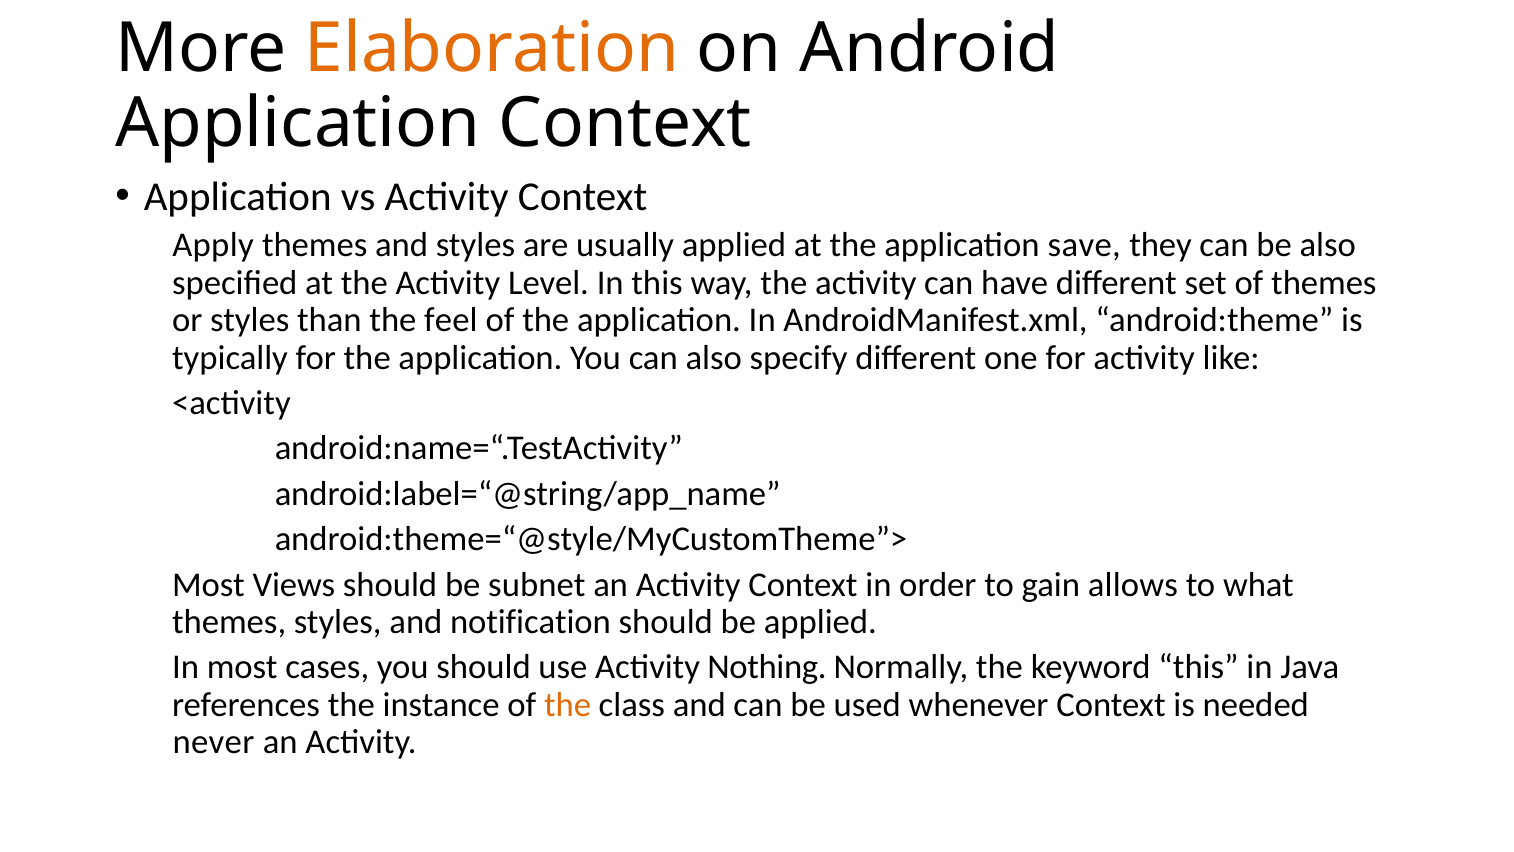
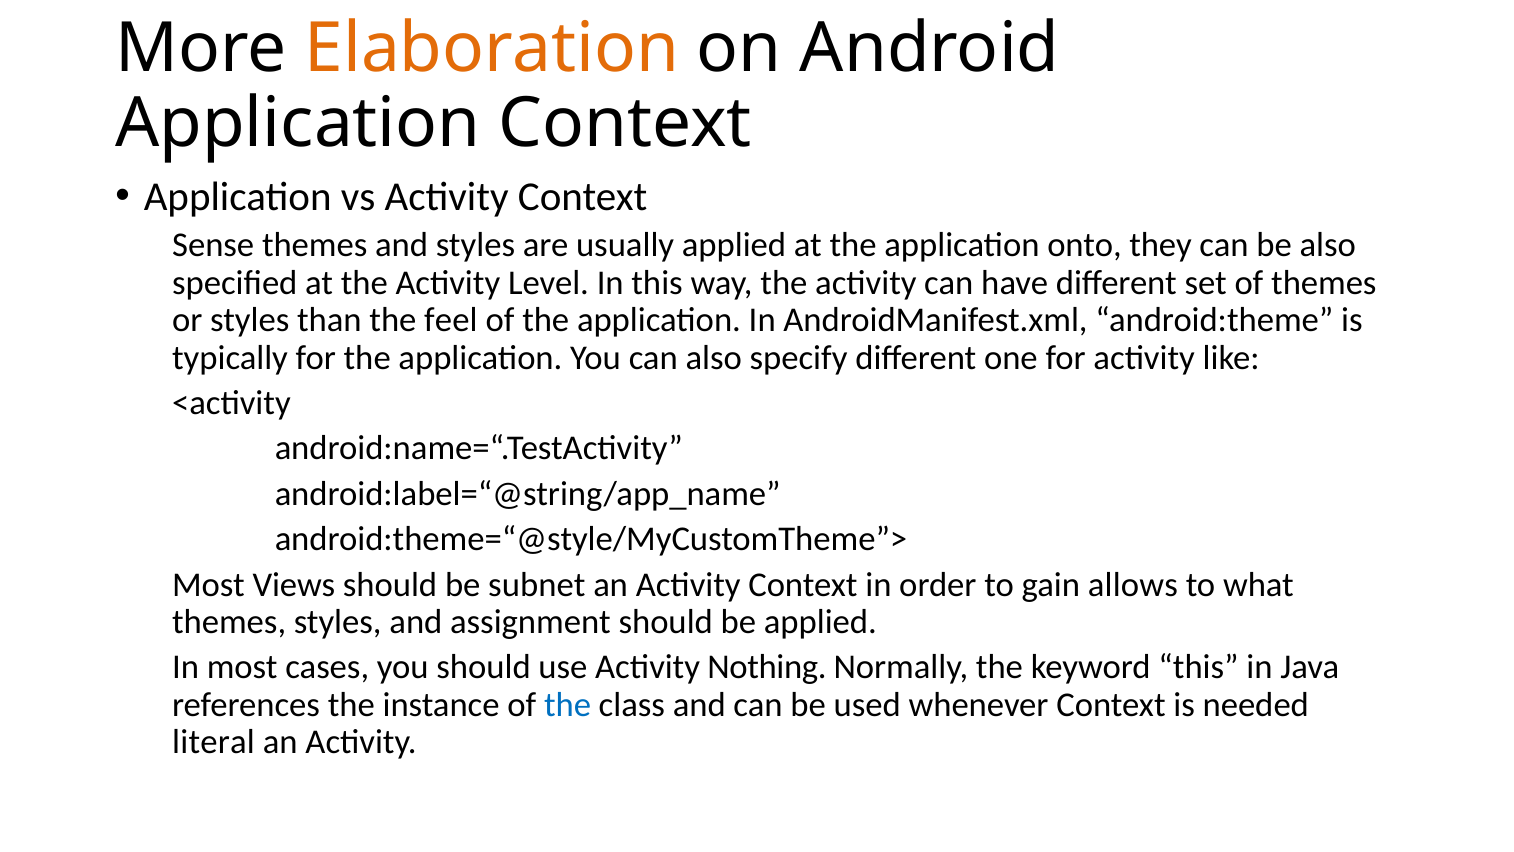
Apply: Apply -> Sense (213, 245)
save: save -> onto (1084, 245)
notification: notification -> assignment (530, 622)
the colour: orange -> blue (568, 705)
never: never -> literal (214, 742)
